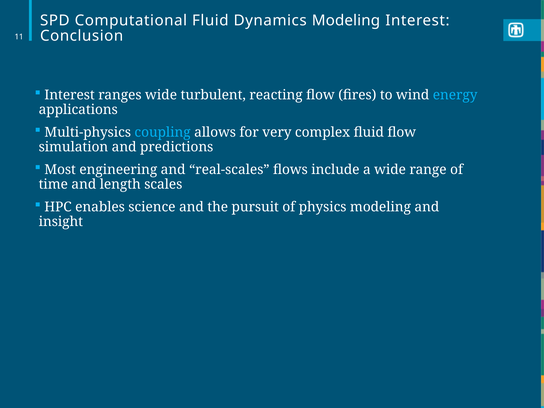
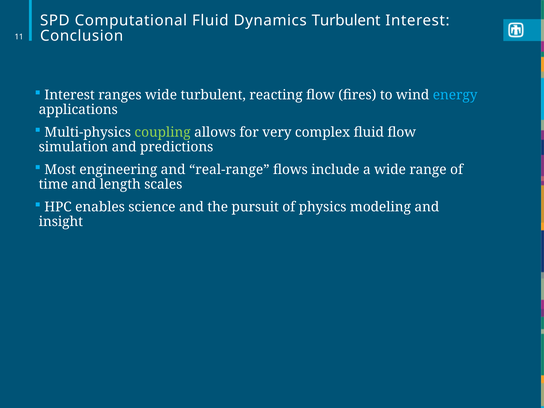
Dynamics Modeling: Modeling -> Turbulent (346, 20)
coupling colour: light blue -> light green (163, 132)
real-scales: real-scales -> real-range (229, 170)
